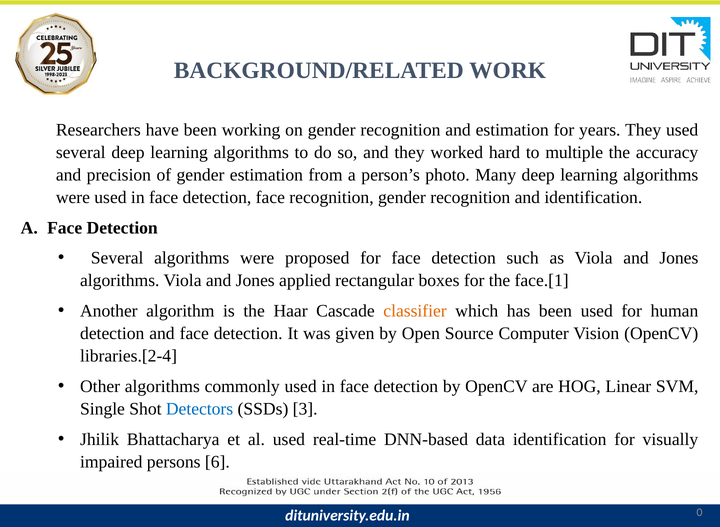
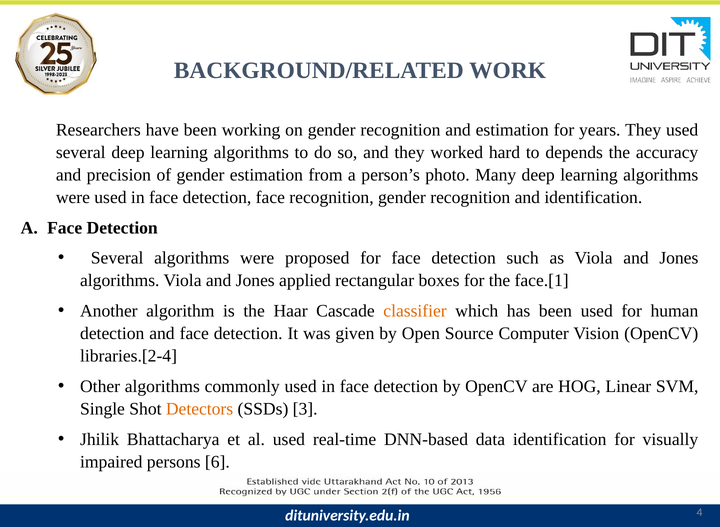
multiple: multiple -> depends (574, 152)
Detectors colour: blue -> orange (200, 409)
0: 0 -> 4 (700, 513)
